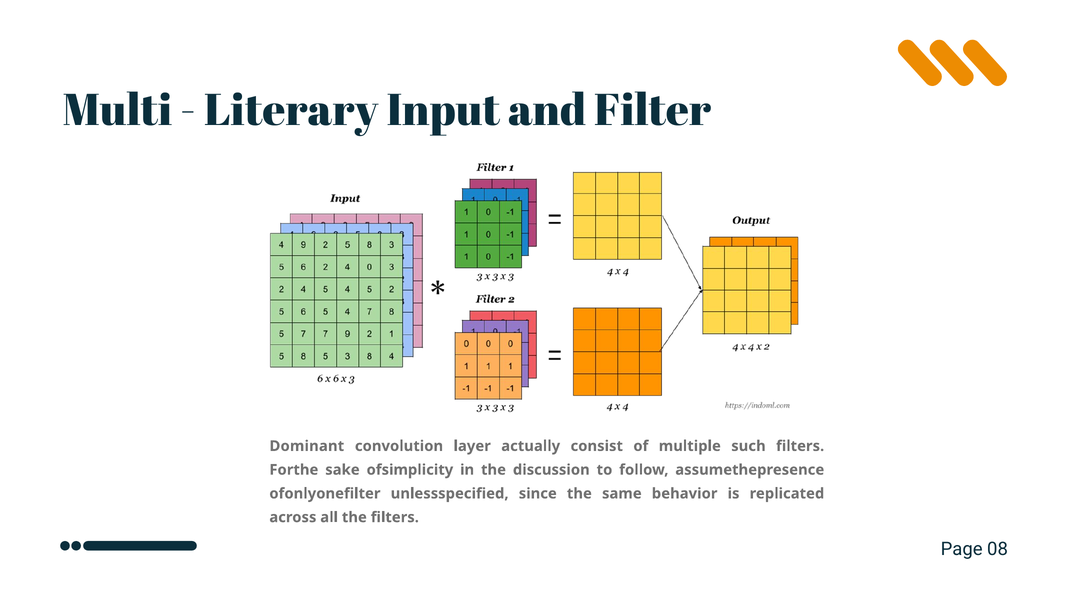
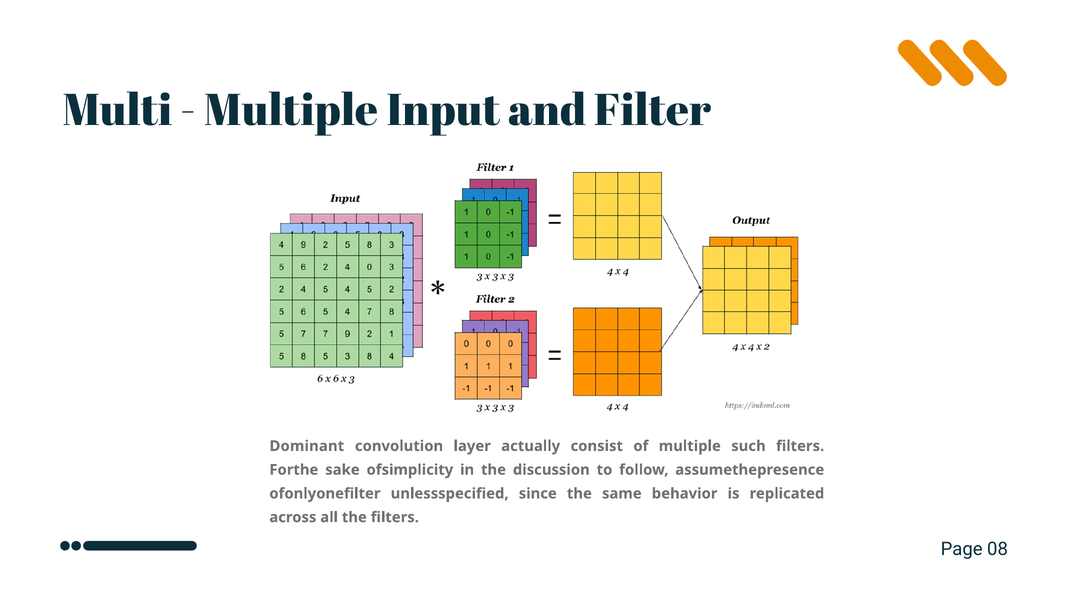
Literary: Literary -> Multiple (291, 110)
